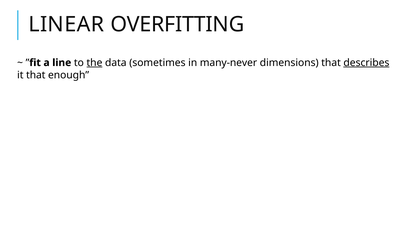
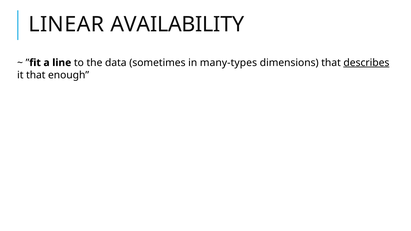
OVERFITTING: OVERFITTING -> AVAILABILITY (177, 24)
the underline: present -> none (94, 63)
many-never: many-never -> many-types (228, 63)
